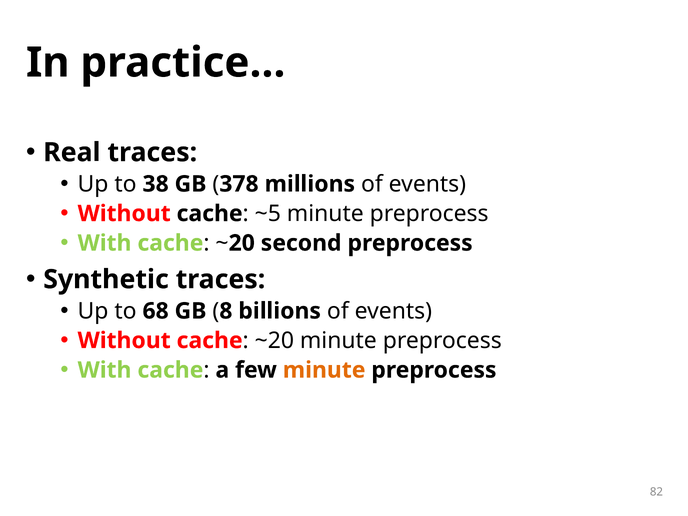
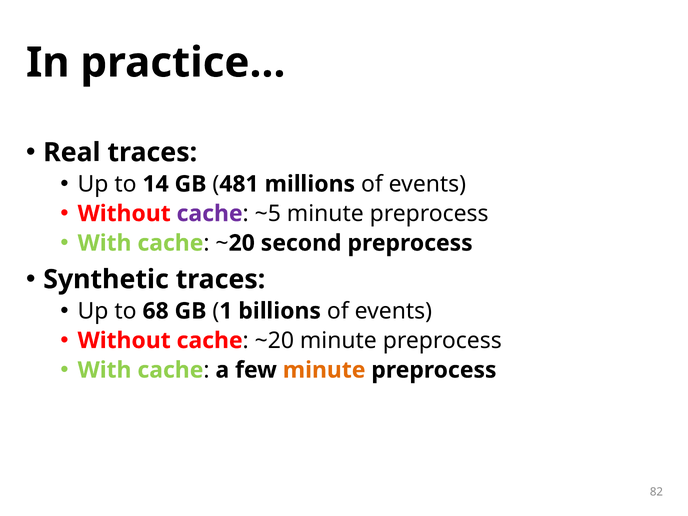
38: 38 -> 14 (156, 184)
378: 378 -> 481 (239, 184)
cache colour: black -> purple (210, 214)
8: 8 -> 1 (226, 311)
